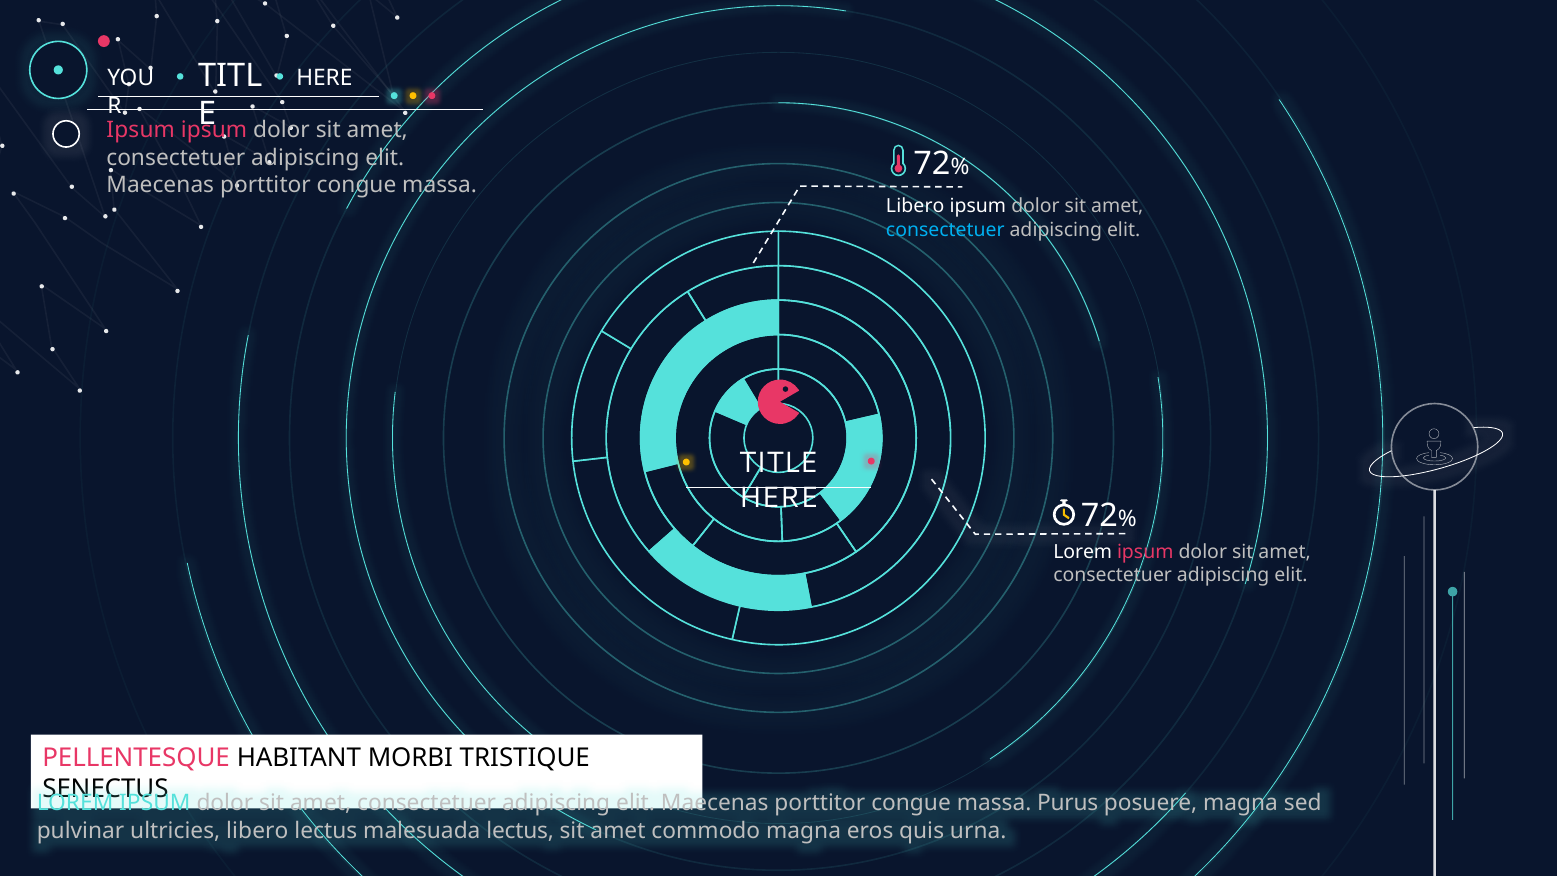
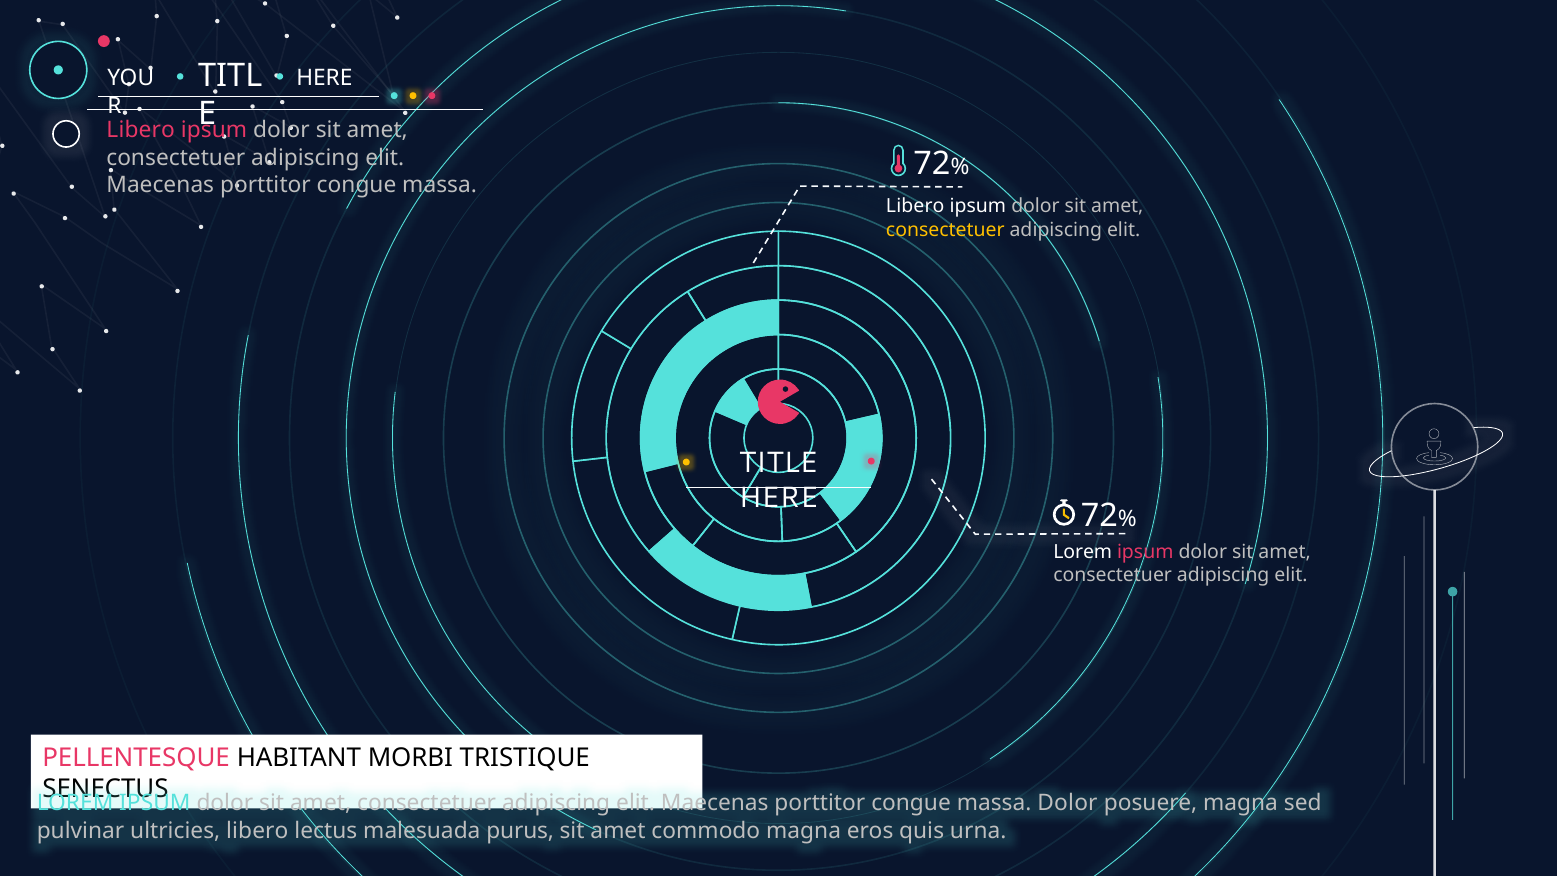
Ipsum: Ipsum -> Libero (141, 130)
consectetuer colour: light blue -> yellow (945, 230)
massa Purus: Purus -> Dolor (1068, 803)
malesuada lectus: lectus -> purus (520, 830)
